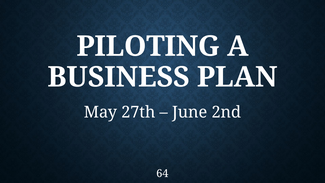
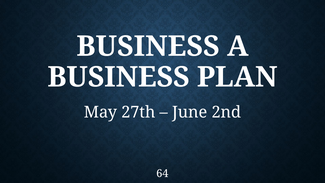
PILOTING: PILOTING -> BUSINESS (148, 46)
